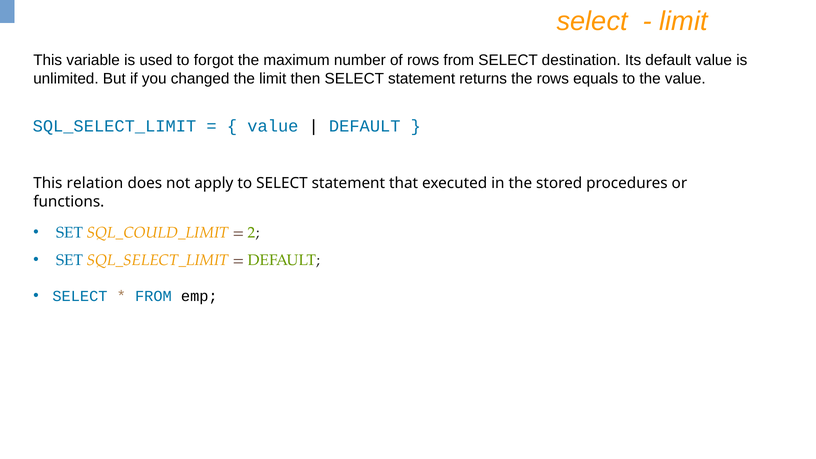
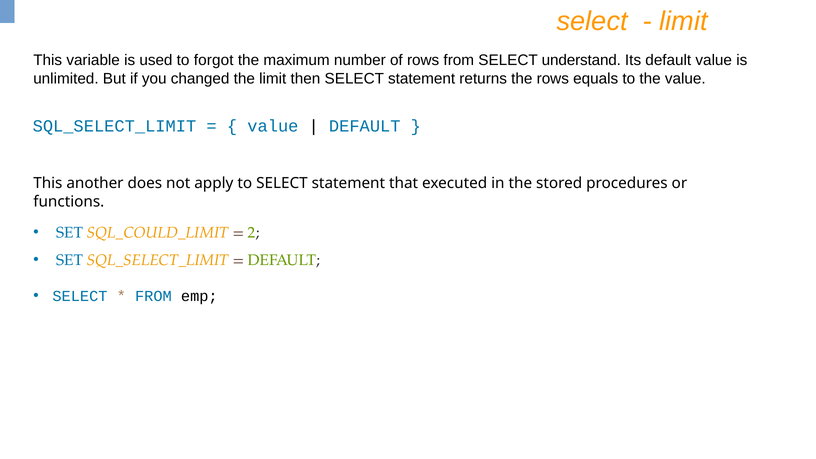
destination: destination -> understand (581, 60)
relation: relation -> another (95, 183)
